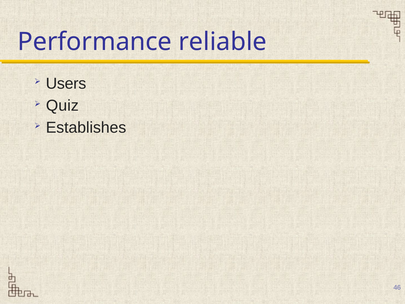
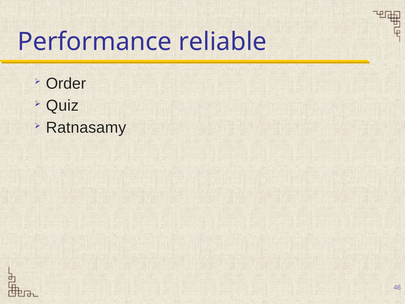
Users: Users -> Order (66, 83)
Establishes: Establishes -> Ratnasamy (86, 128)
